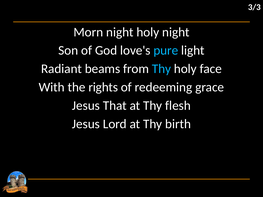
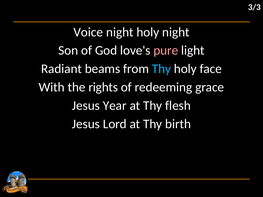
Morn: Morn -> Voice (88, 32)
pure colour: light blue -> pink (166, 51)
That: That -> Year (115, 106)
